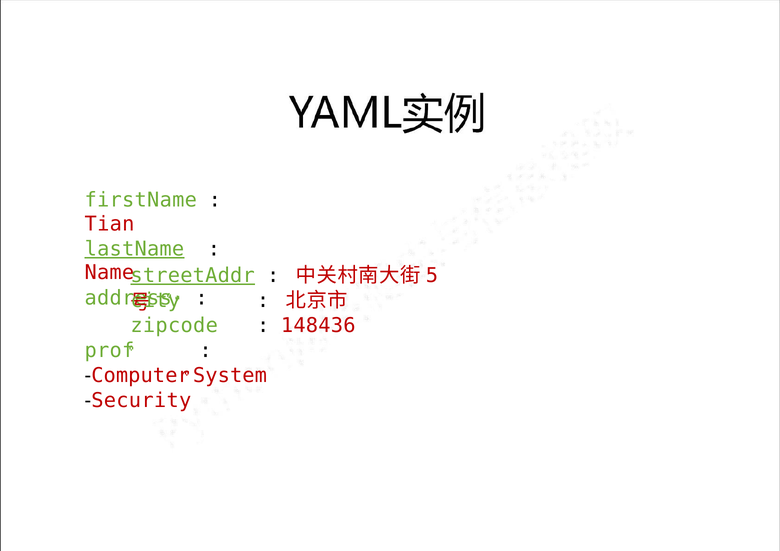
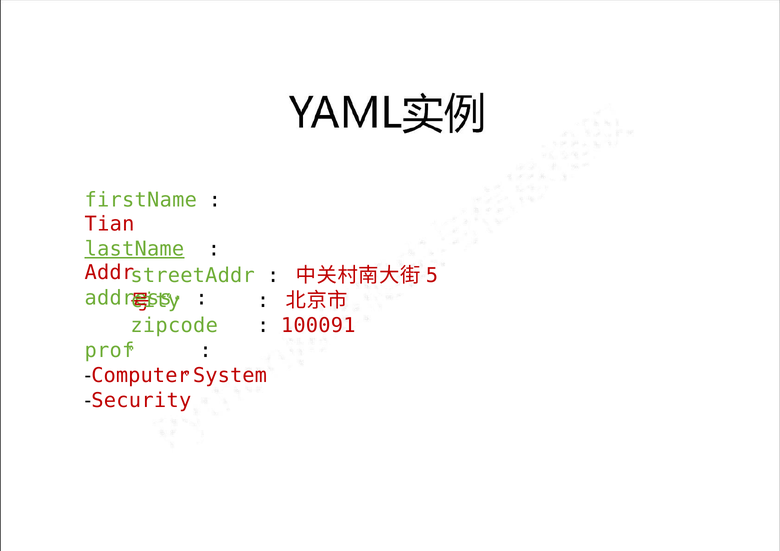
Name: Name -> Addr (109, 273)
streetAddr underline: present -> none (193, 276)
148436: 148436 -> 100091 (318, 325)
